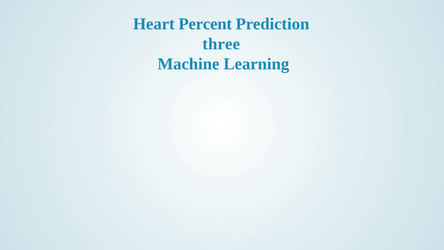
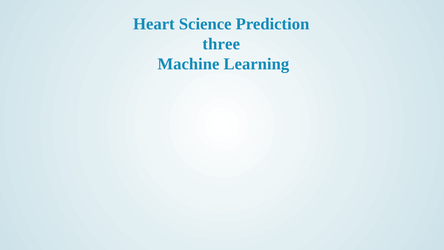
Percent: Percent -> Science (205, 24)
